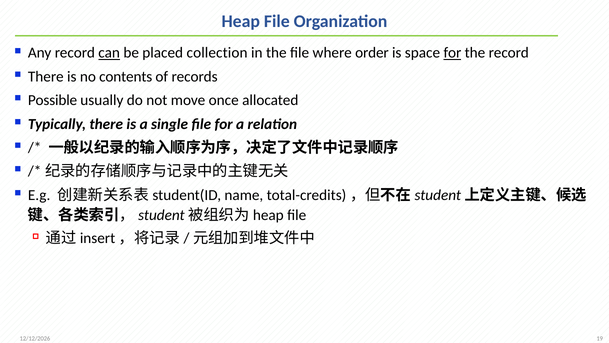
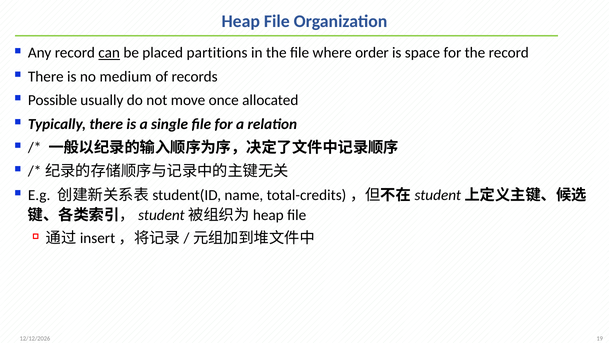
collection: collection -> partitions (217, 53)
for underline: present -> none (452, 53)
contents: contents -> medium (126, 77)
